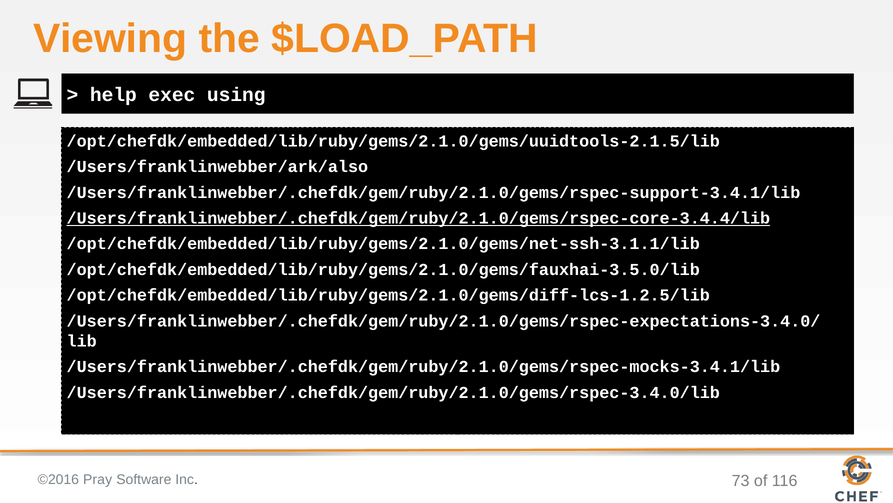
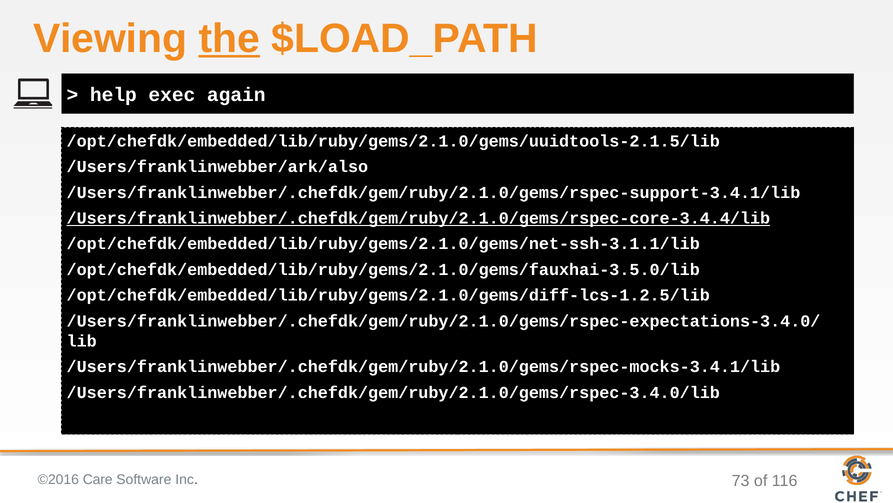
the underline: none -> present (229, 39)
using: using -> again (236, 95)
Pray: Pray -> Care (98, 479)
